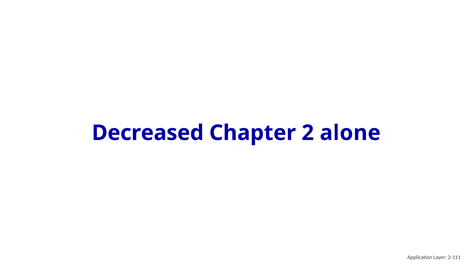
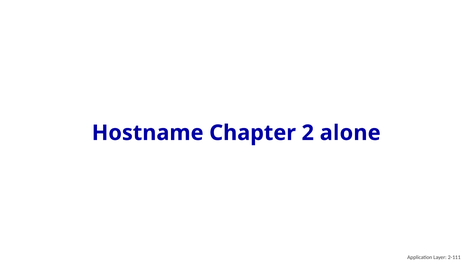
Decreased: Decreased -> Hostname (148, 133)
